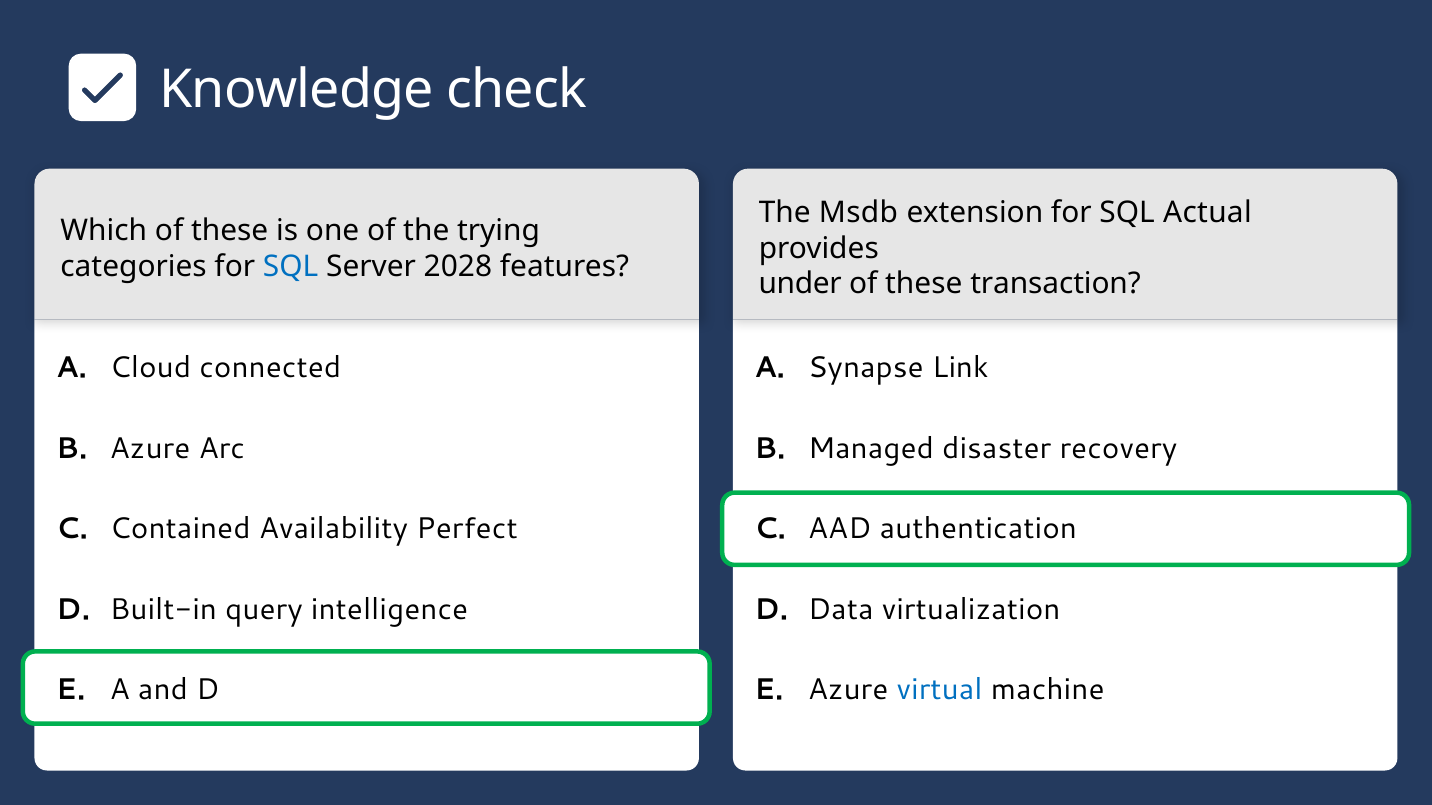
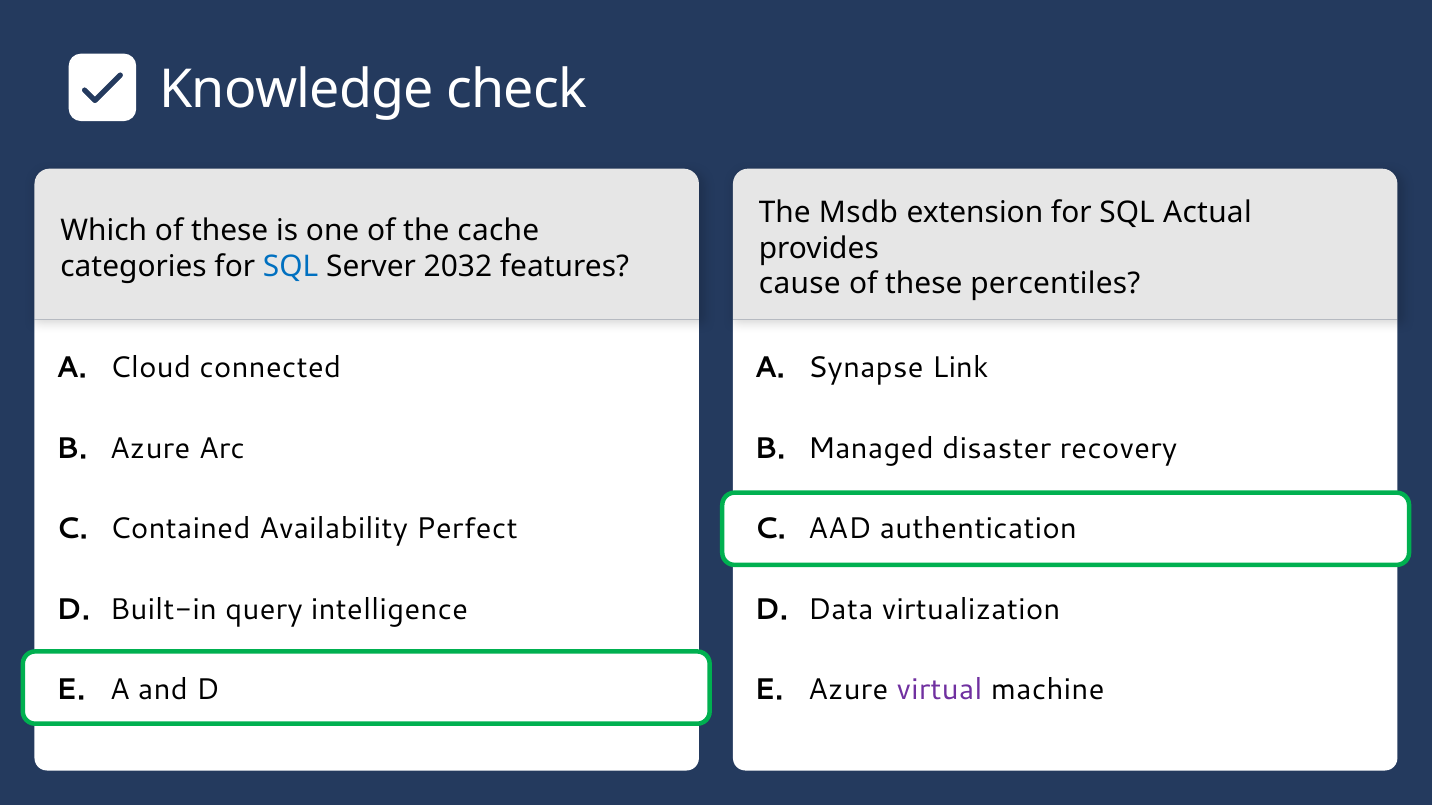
trying: trying -> cache (498, 231)
2028: 2028 -> 2032 (458, 266)
under: under -> cause (800, 284)
transaction: transaction -> percentiles (1055, 284)
virtual colour: blue -> purple (940, 691)
